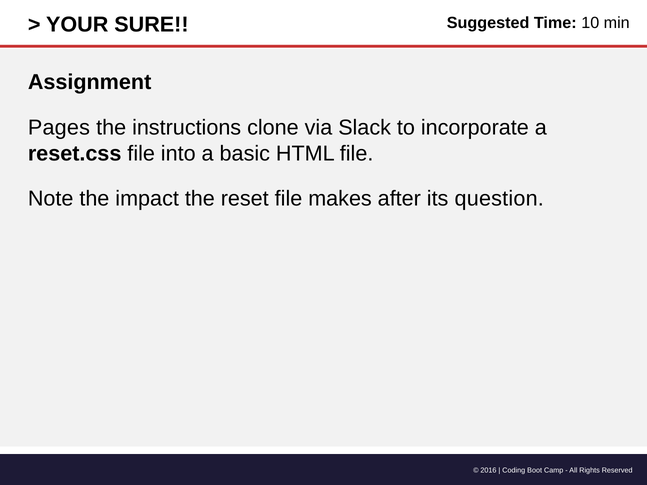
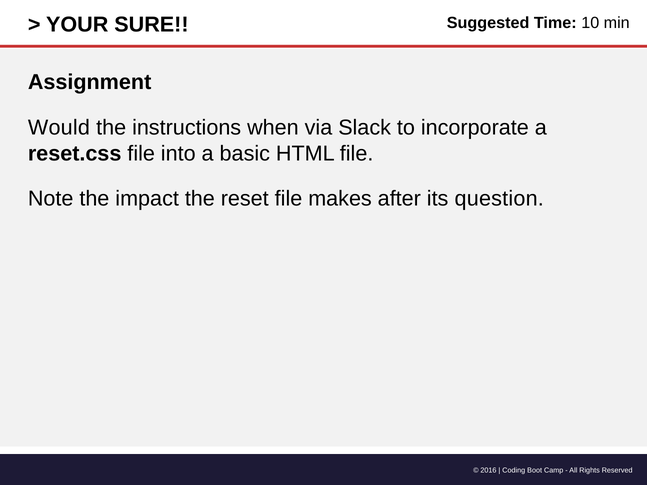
Pages: Pages -> Would (59, 128)
clone: clone -> when (273, 128)
